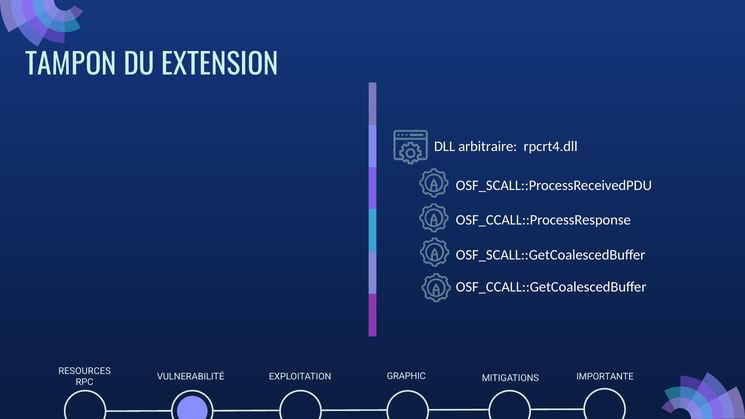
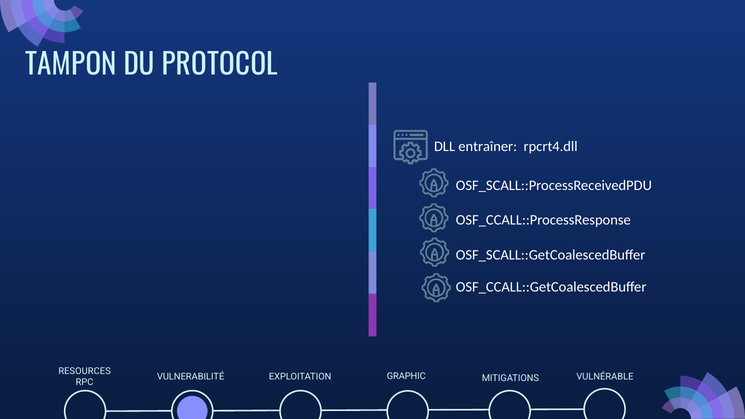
EXTENSION: EXTENSION -> PROTOCOL (220, 65)
arbitraire: arbitraire -> entraîner (488, 147)
IMPORTANTE: IMPORTANTE -> VULNÉRABLE (605, 377)
